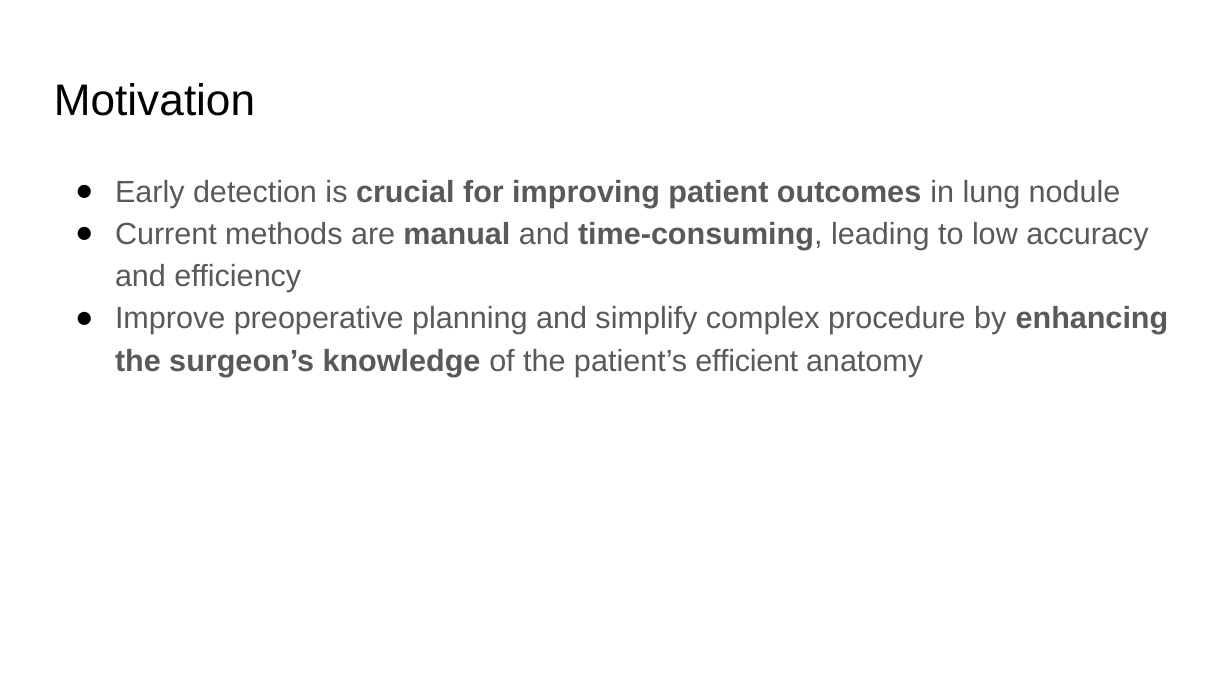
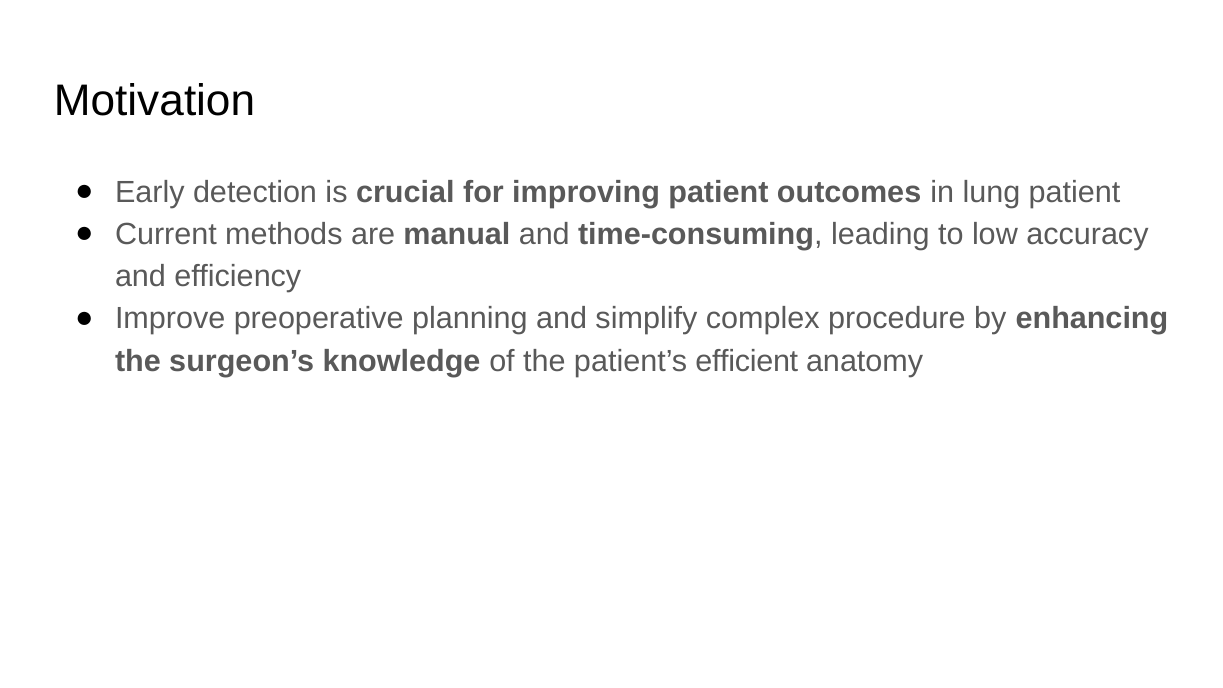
lung nodule: nodule -> patient (1075, 192)
